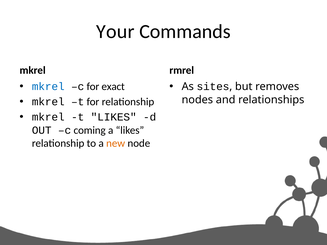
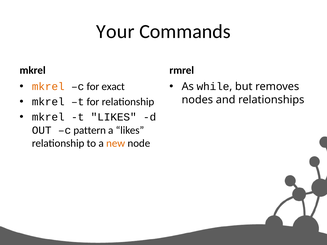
mkrel colour: blue -> orange (48, 87)
sites: sites -> while (213, 87)
coming: coming -> pattern (90, 130)
